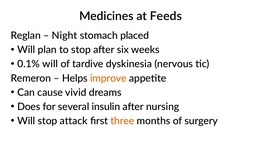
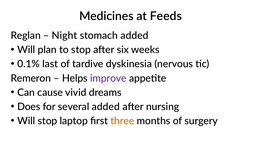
stomach placed: placed -> added (134, 36)
0.1% will: will -> last (50, 64)
improve colour: orange -> purple (108, 78)
several insulin: insulin -> added (106, 107)
attack: attack -> laptop (74, 121)
